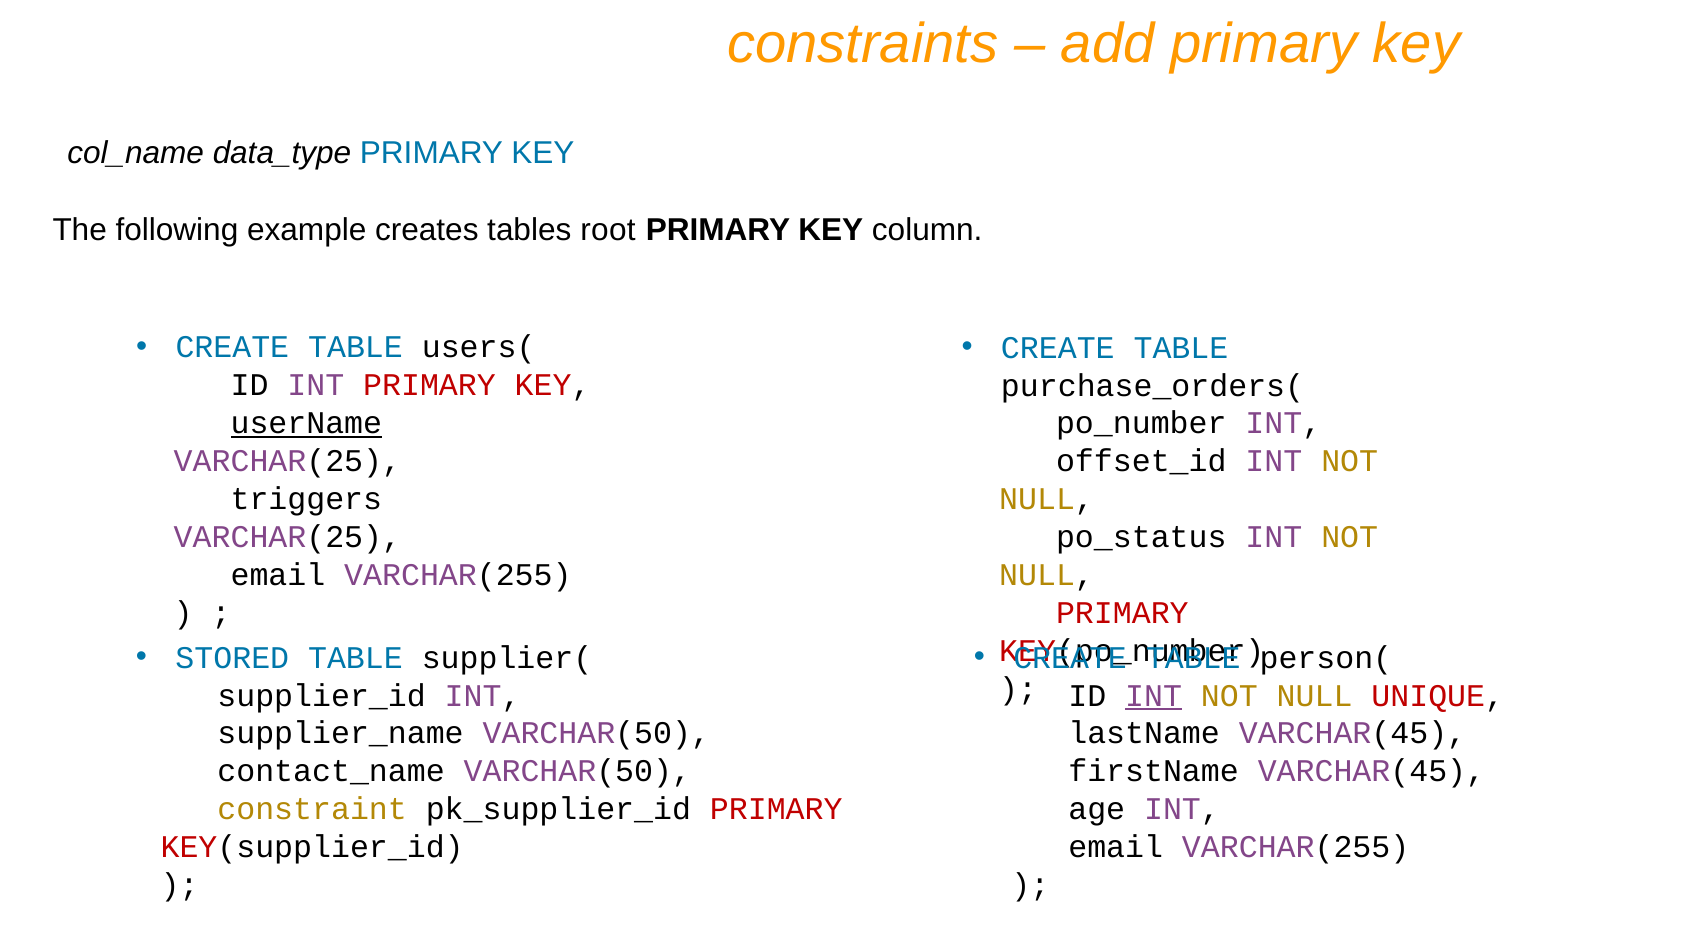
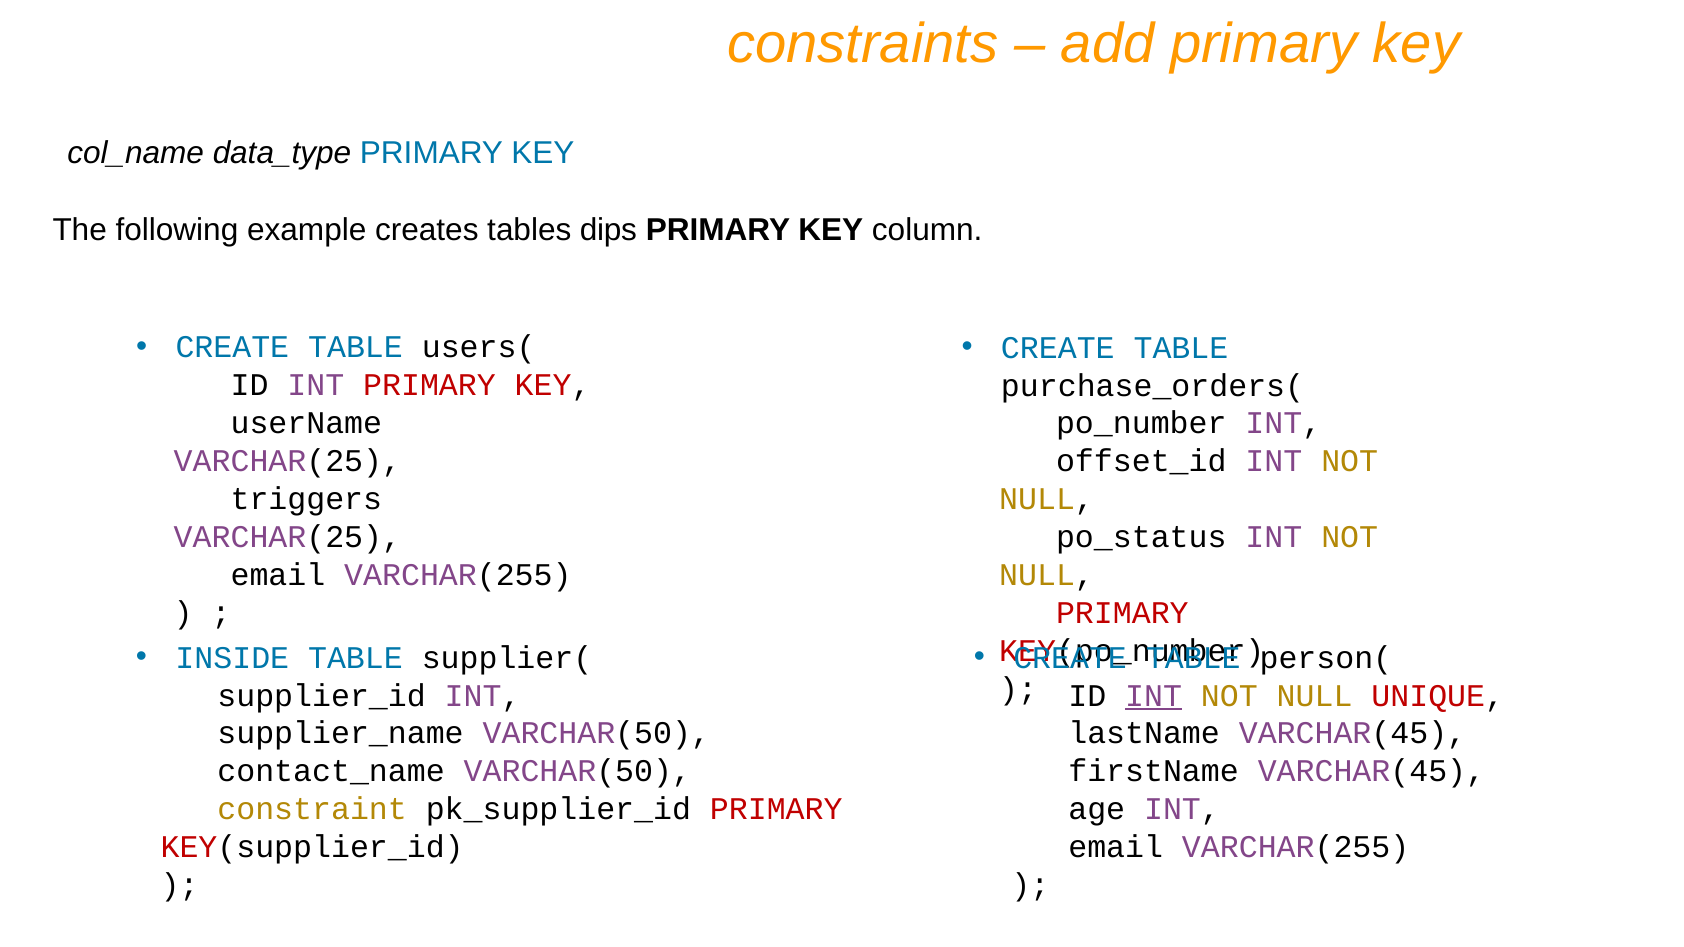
root: root -> dips (608, 230)
userName underline: present -> none (306, 423)
STORED: STORED -> INSIDE (232, 658)
